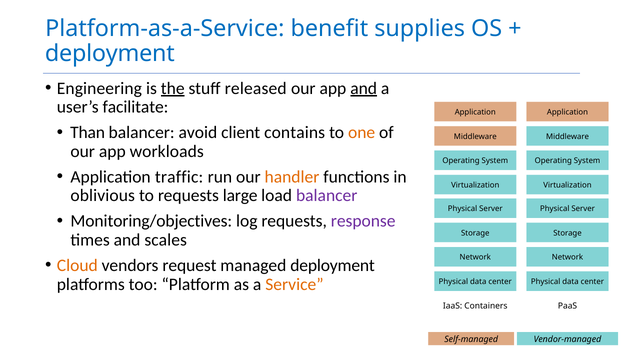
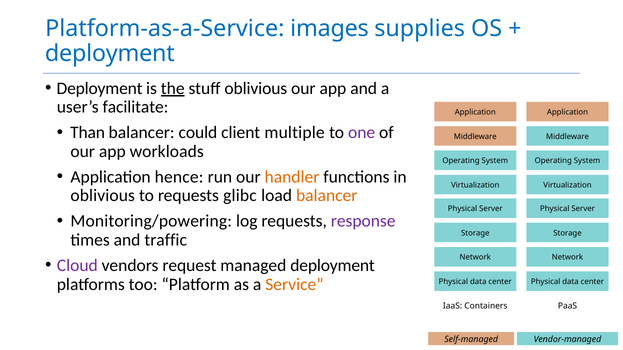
benefit: benefit -> images (330, 28)
Engineering: Engineering -> Deployment (100, 88)
stuff released: released -> oblivious (256, 88)
and underline: present -> none (364, 88)
avoid: avoid -> could (198, 133)
contains: contains -> multiple (295, 133)
one colour: orange -> purple (362, 133)
traffic: traffic -> hence (179, 177)
large: large -> glibc (240, 196)
balancer colour: purple -> orange (327, 196)
Monitoring/objectives: Monitoring/objectives -> Monitoring/powering (151, 221)
scales: scales -> traffic (166, 240)
Cloud colour: orange -> purple (77, 266)
